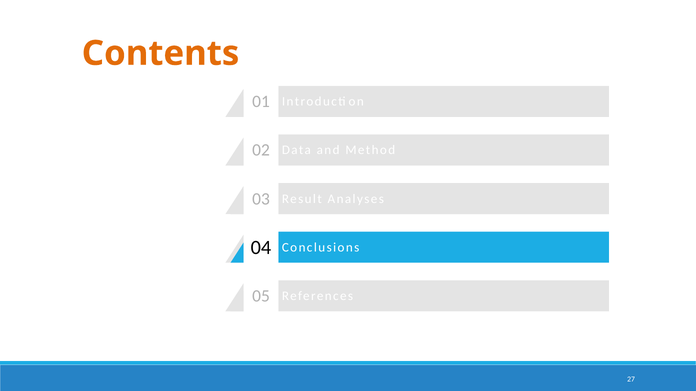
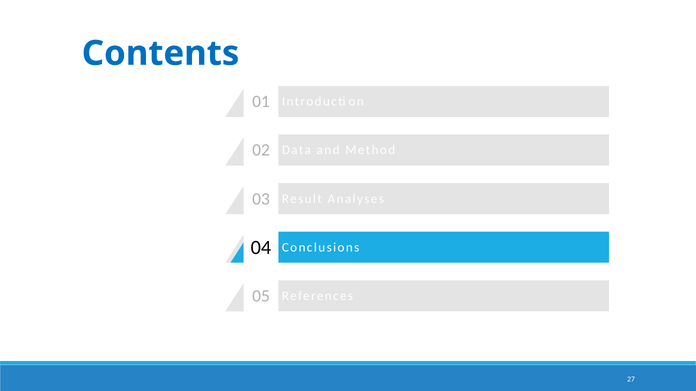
Contents colour: orange -> blue (161, 53)
